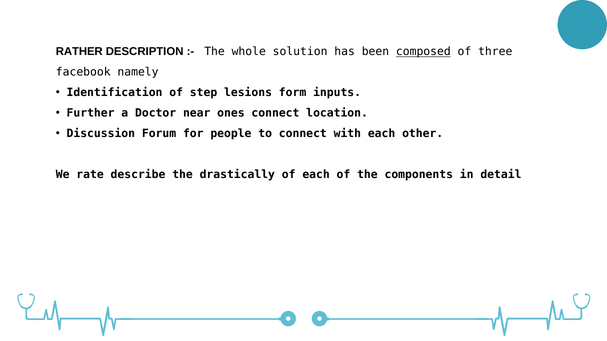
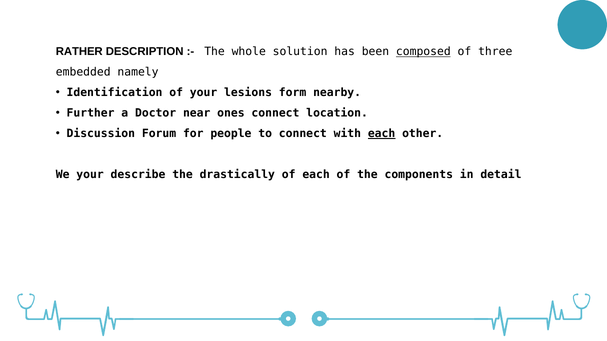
facebook: facebook -> embedded (83, 72)
of step: step -> your (204, 93)
inputs: inputs -> nearby (337, 93)
each underline: none -> present (382, 134)
We rate: rate -> your (90, 175)
